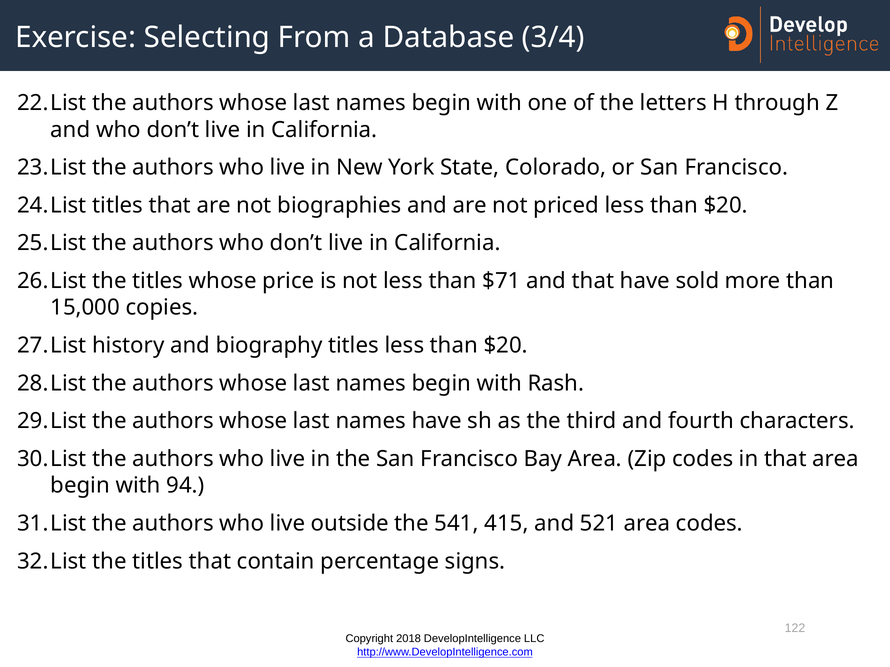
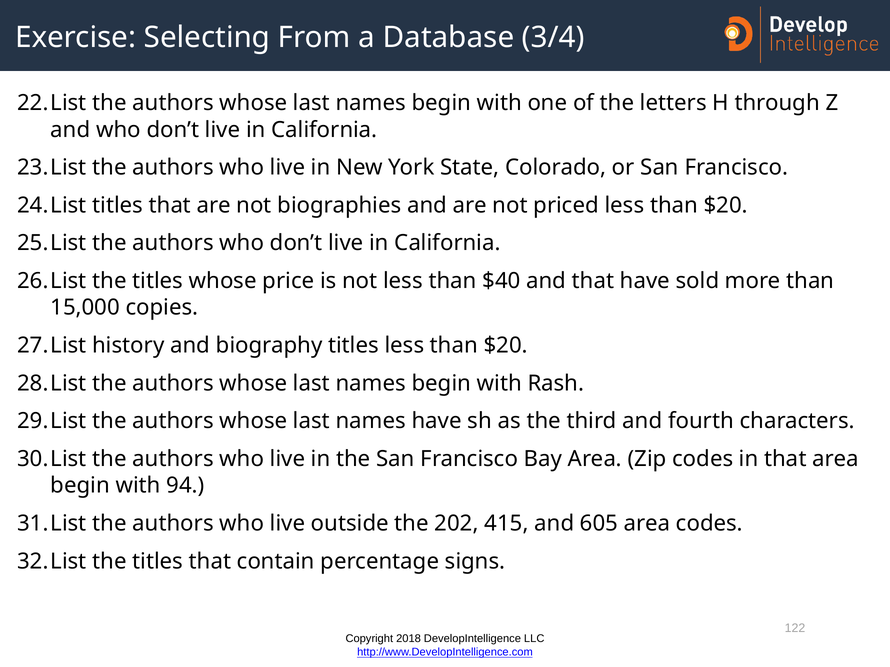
$71: $71 -> $40 (501, 281)
541: 541 -> 202 (457, 524)
521: 521 -> 605 (599, 524)
